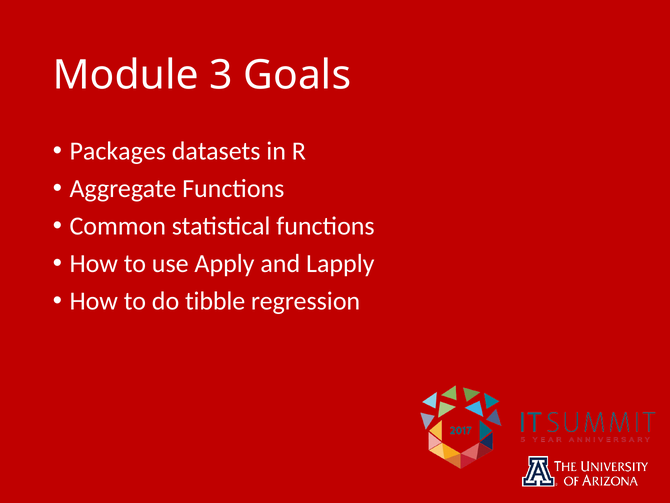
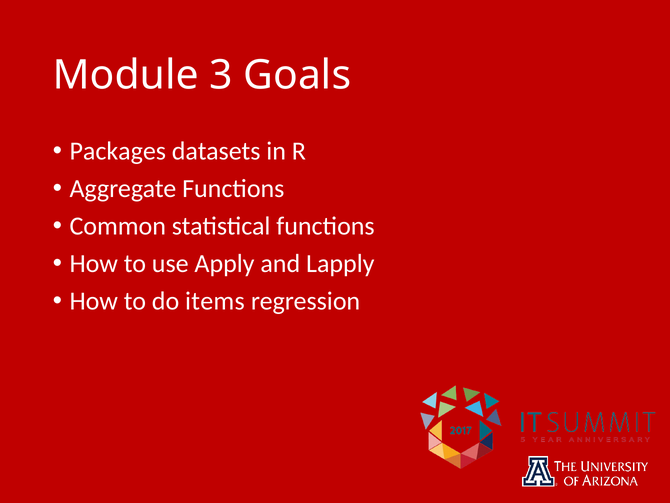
tibble: tibble -> items (215, 301)
